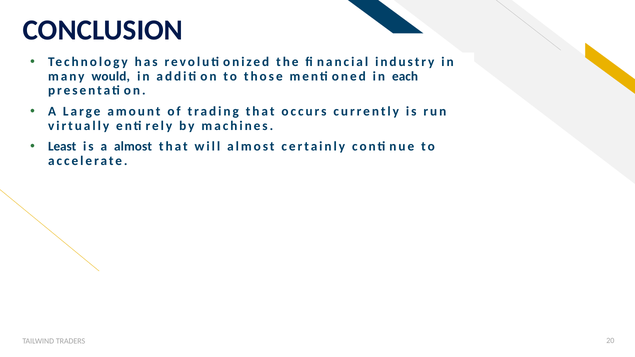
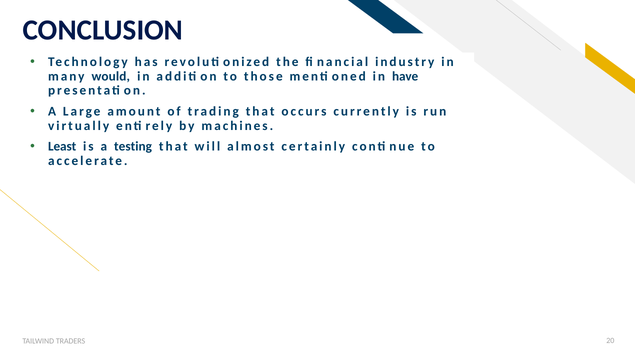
each: each -> have (405, 76)
a almost: almost -> testing (133, 147)
